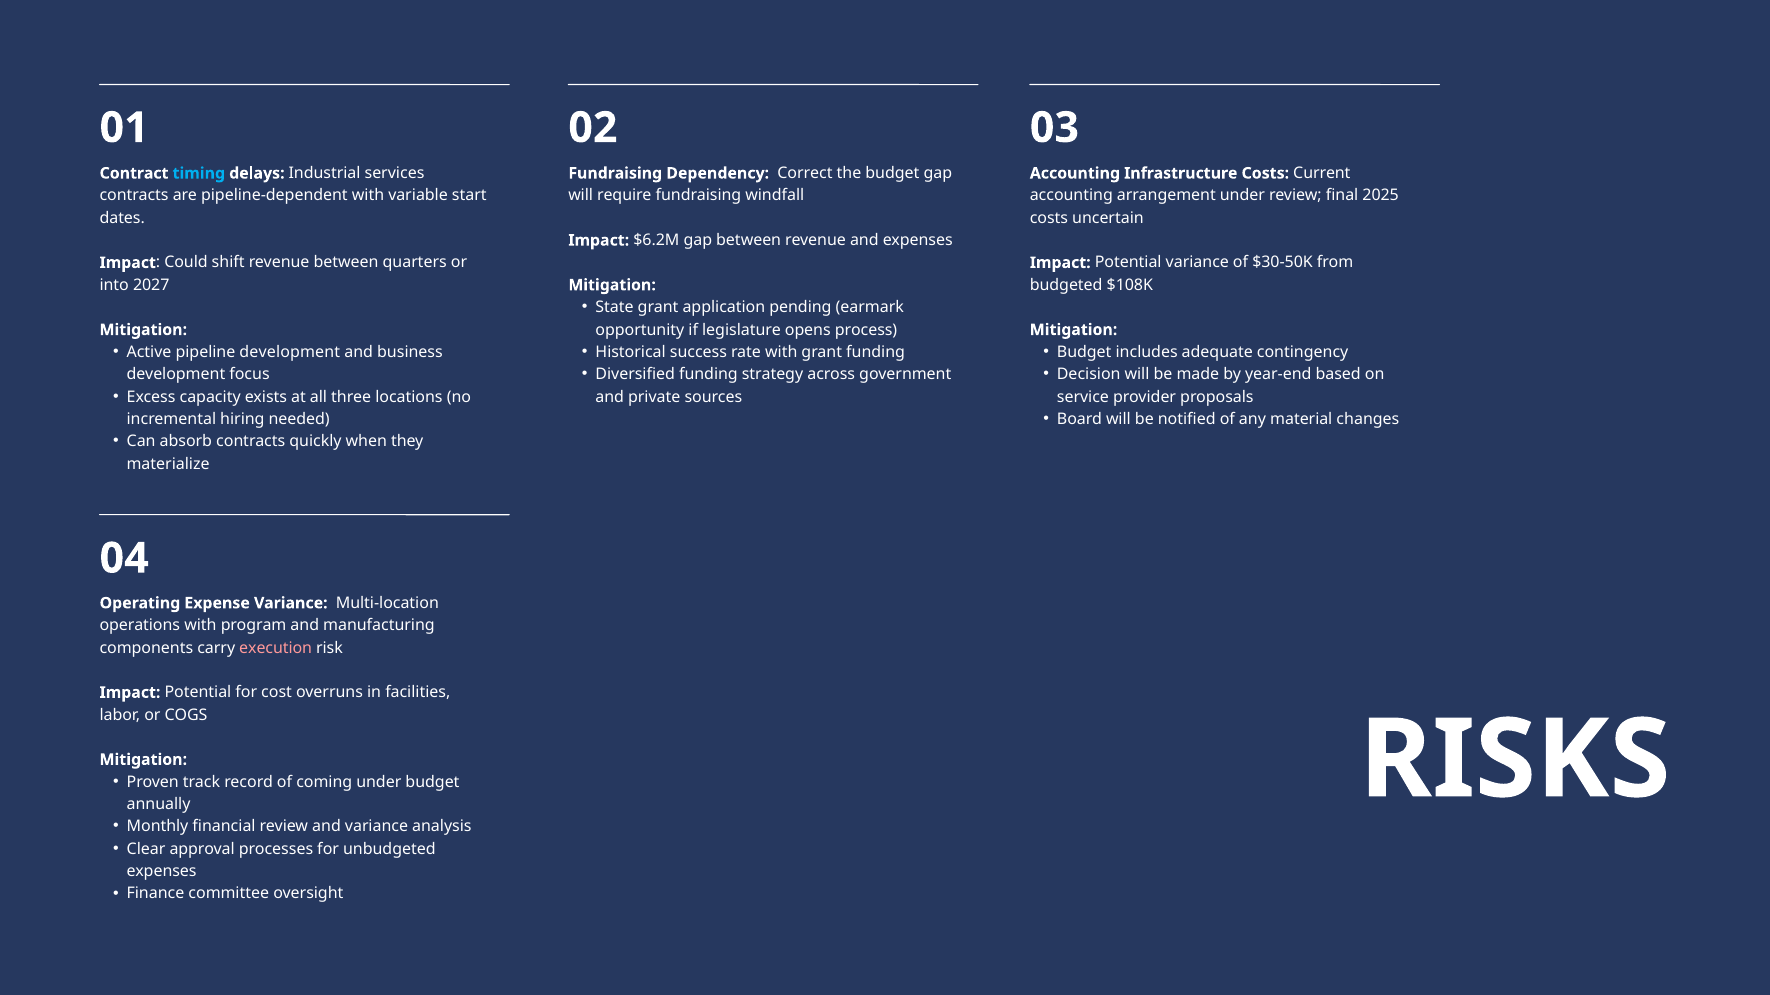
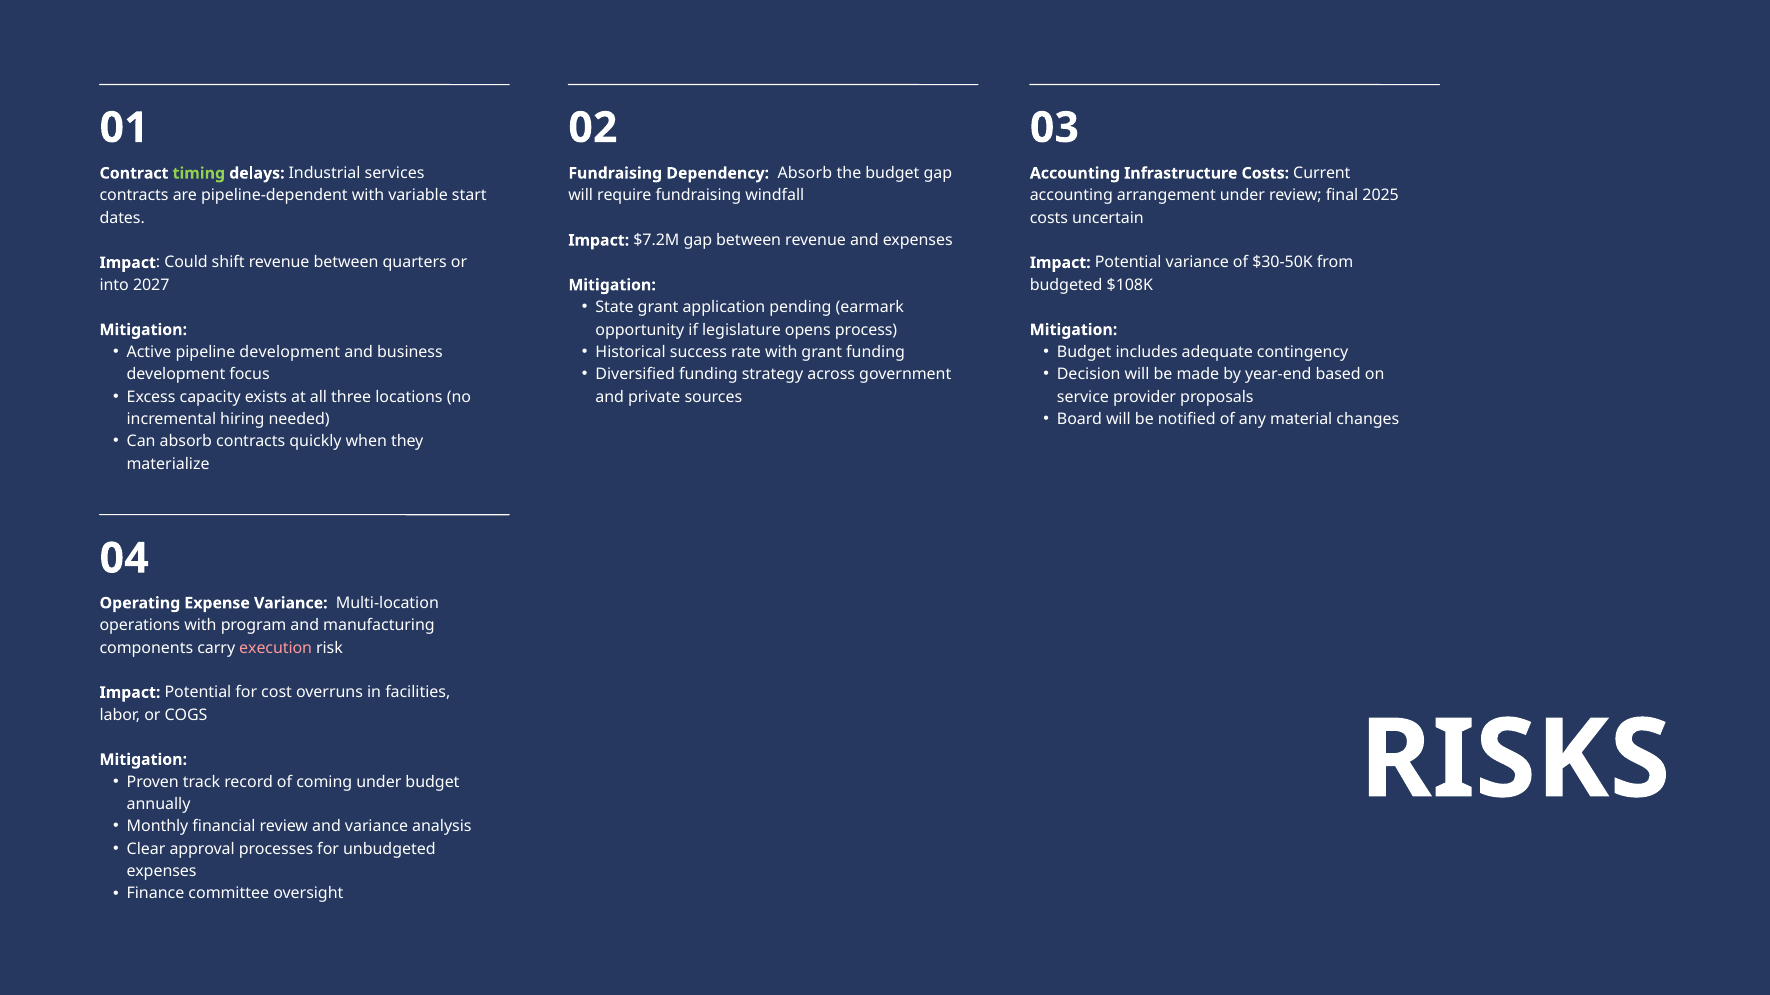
Dependency Correct: Correct -> Absorb (805, 173)
timing colour: light blue -> light green (199, 173)
$6.2M: $6.2M -> $7.2M (656, 240)
